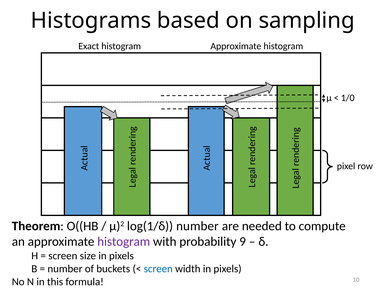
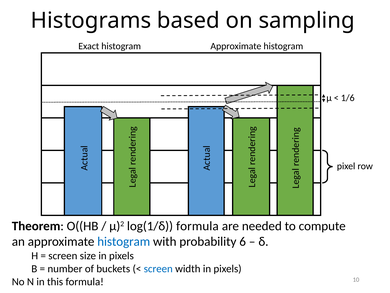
1/0: 1/0 -> 1/6 (348, 98)
log(1/δ number: number -> formula (197, 226)
histogram colour: purple -> blue (124, 241)
9: 9 -> 6 (243, 241)
